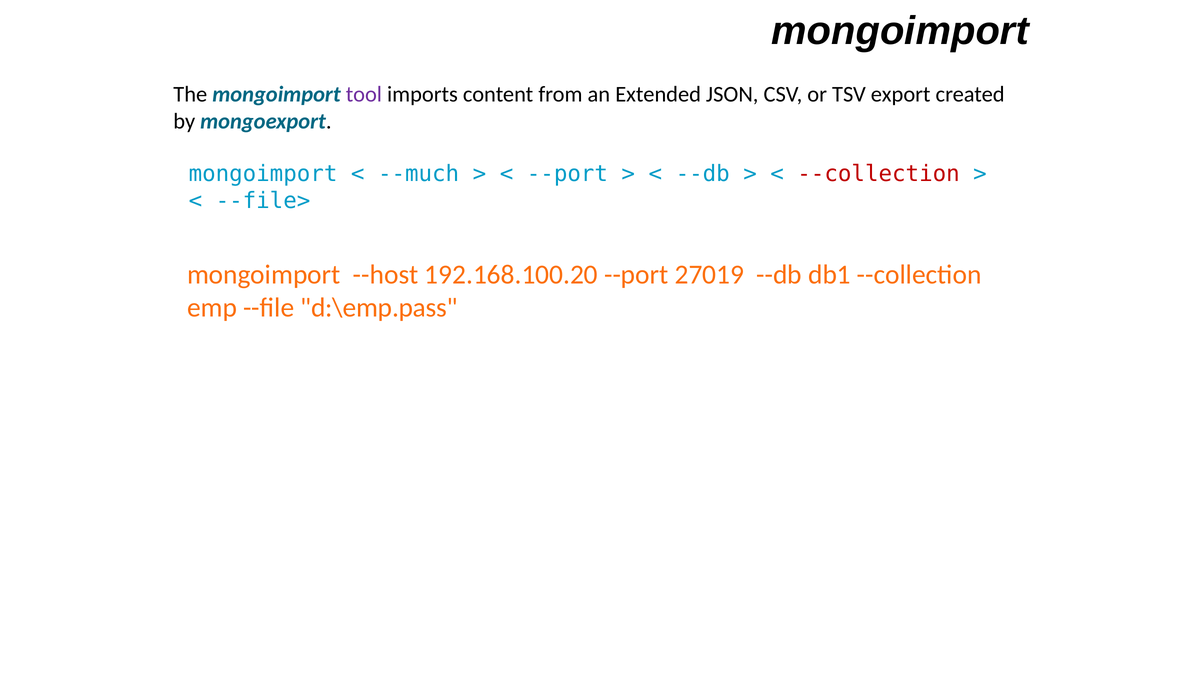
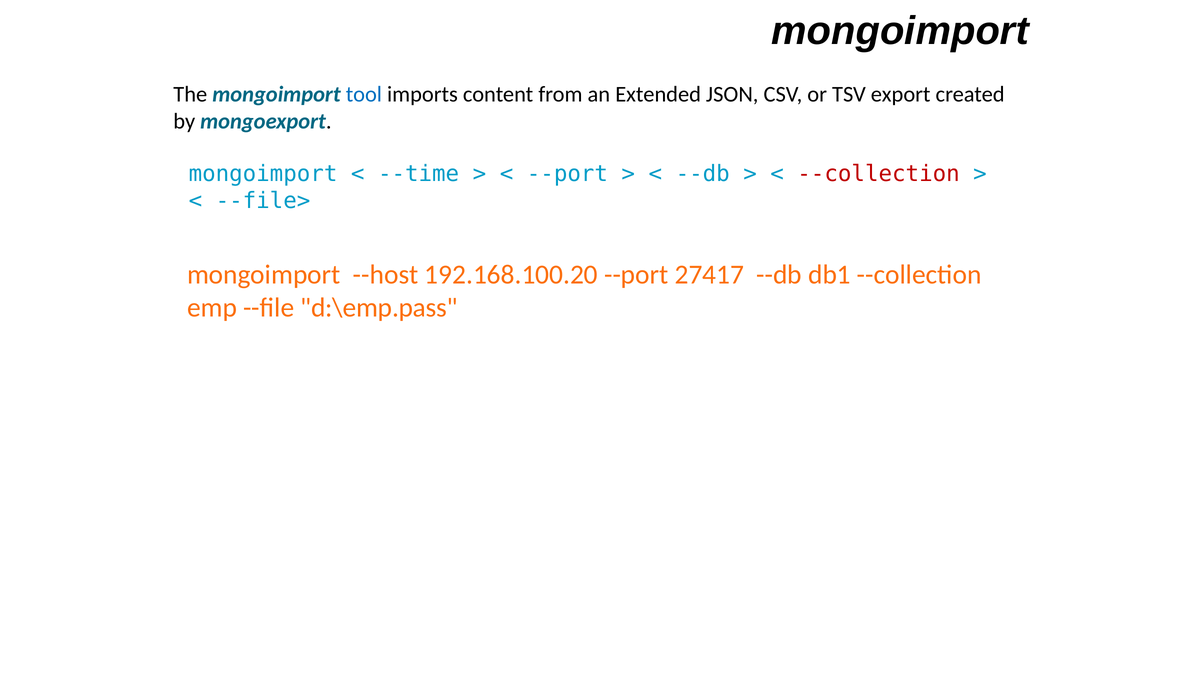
tool colour: purple -> blue (364, 94)
--much: --much -> --time (419, 174)
27019: 27019 -> 27417 (709, 275)
